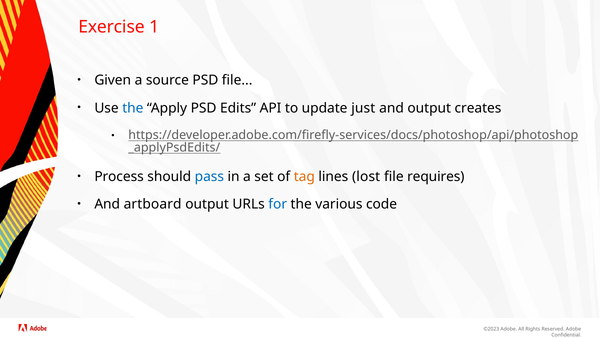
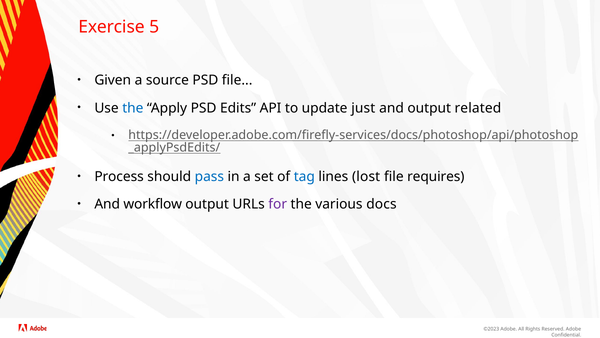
1: 1 -> 5 (154, 27)
creates: creates -> related (478, 108)
tag colour: orange -> blue (304, 176)
artboard: artboard -> workflow (153, 204)
for colour: blue -> purple (278, 204)
code: code -> docs (381, 204)
